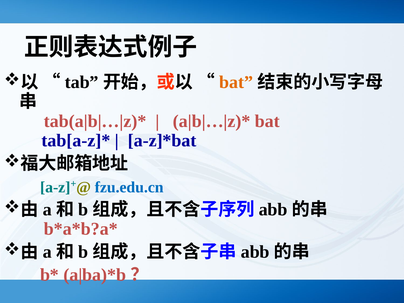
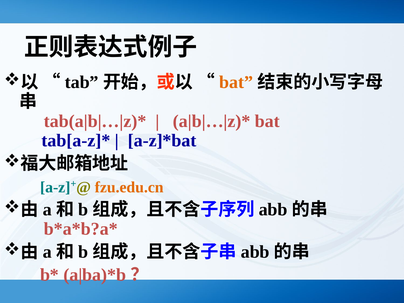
fzu.edu.cn colour: blue -> orange (129, 187)
